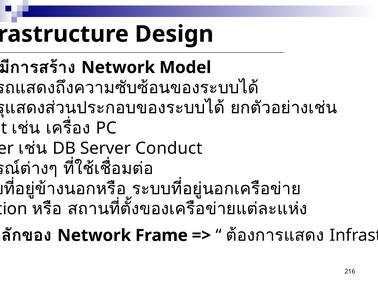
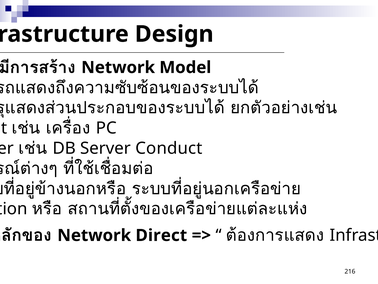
Frame: Frame -> Direct (161, 235)
